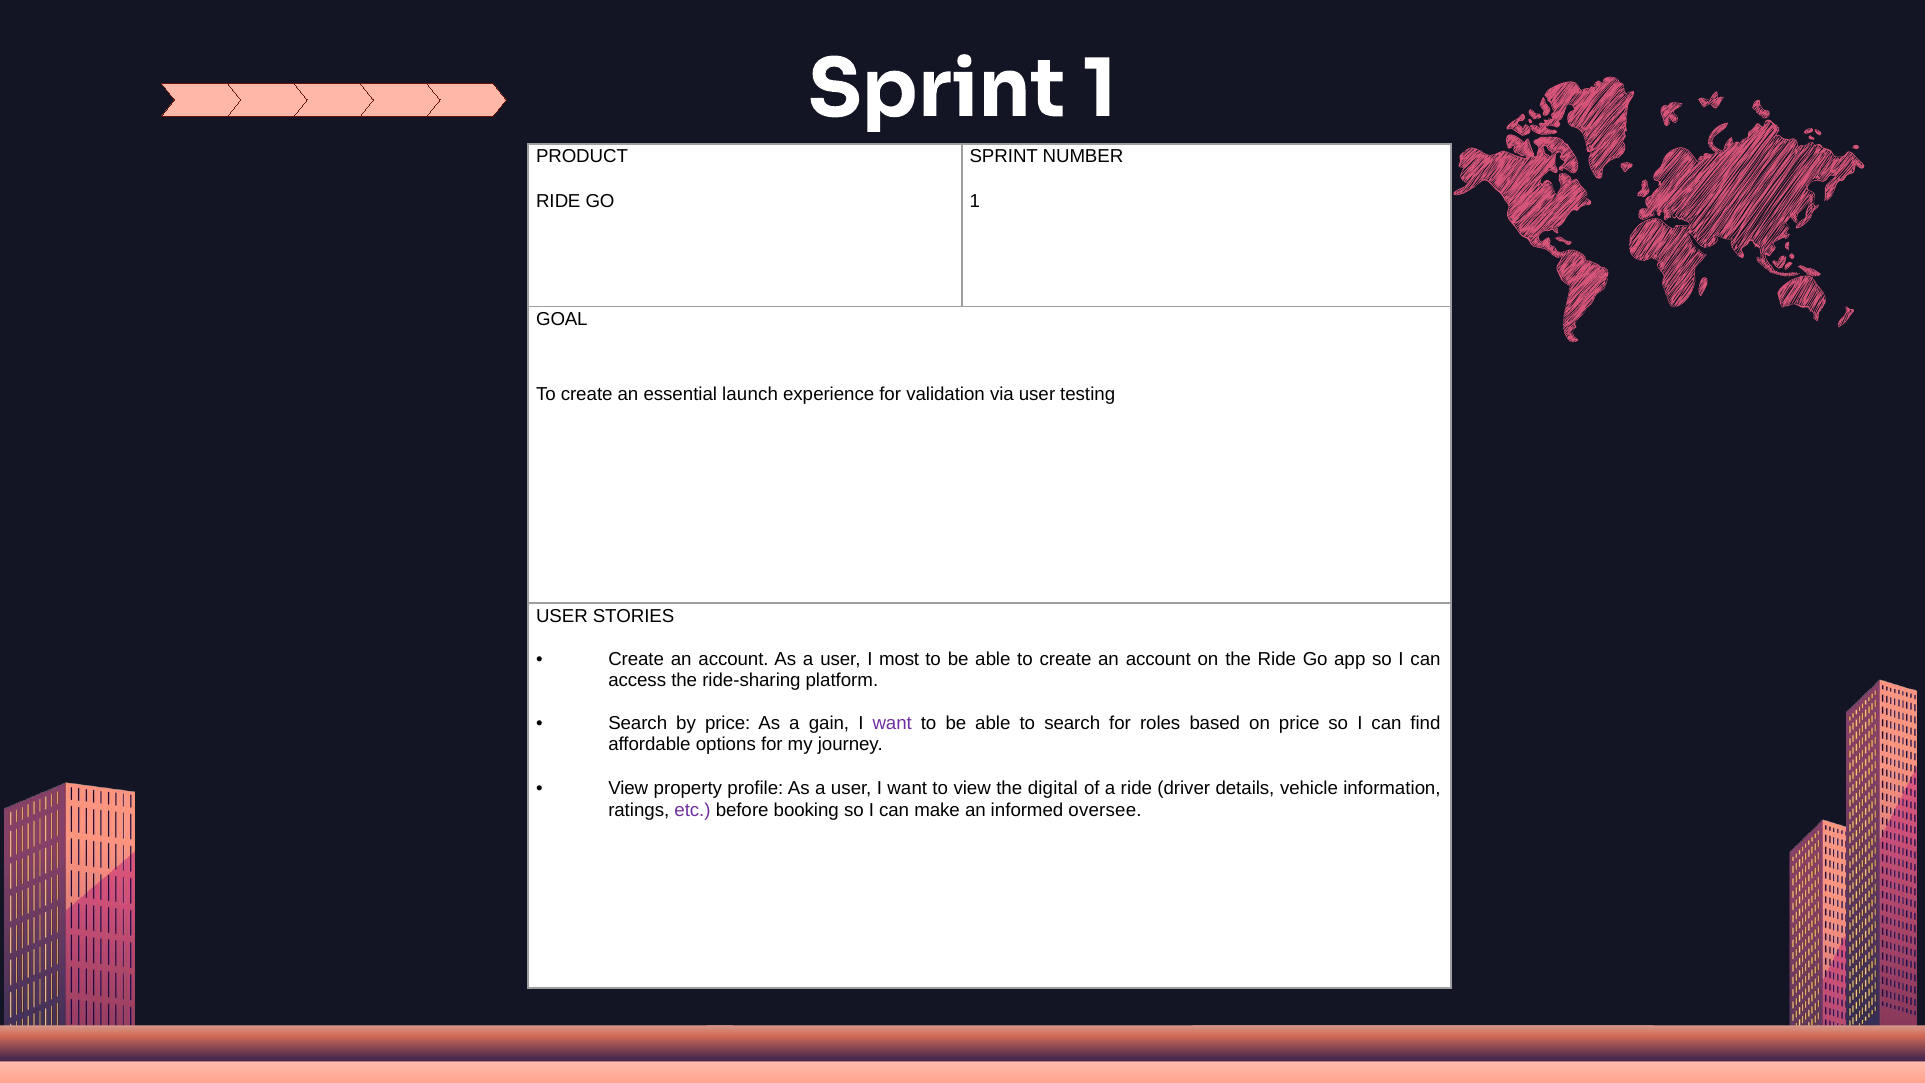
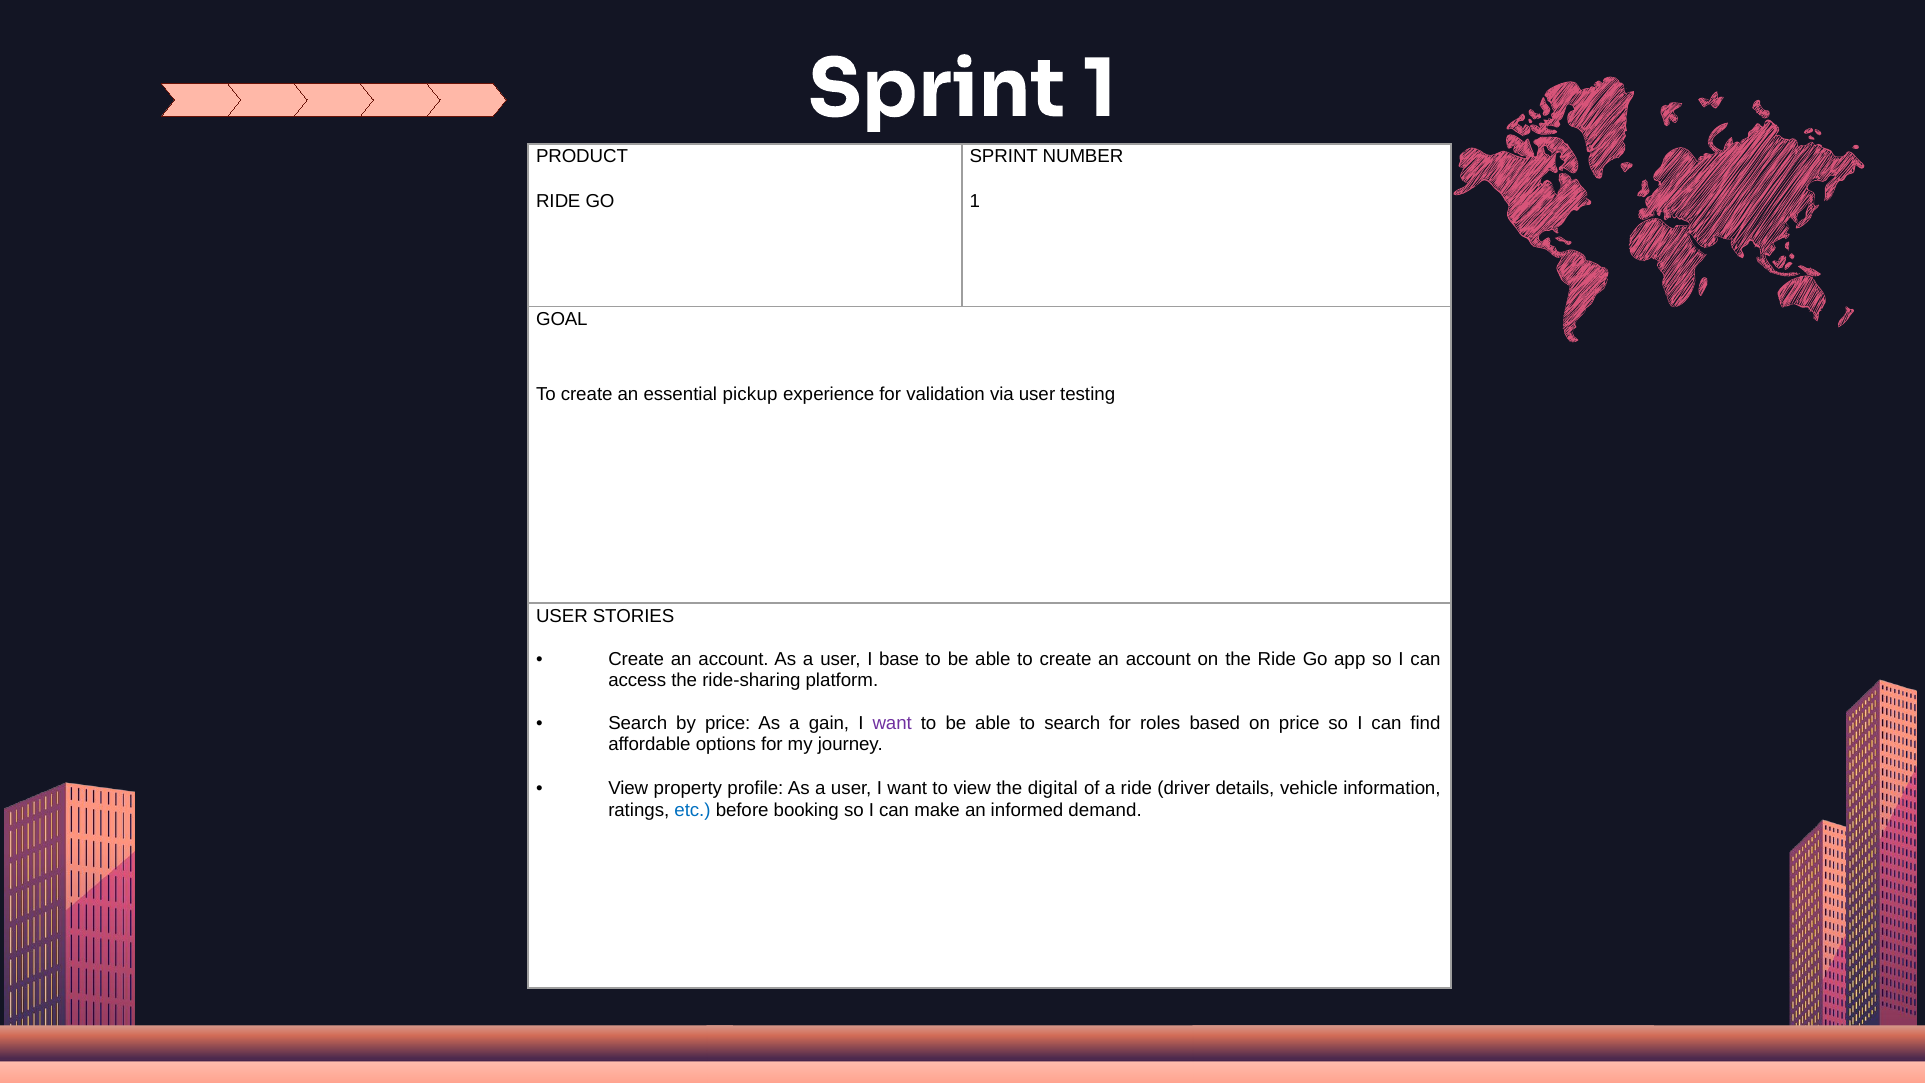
launch: launch -> pickup (750, 395)
most: most -> base (899, 659)
etc colour: purple -> blue (692, 811)
oversee: oversee -> demand (1105, 811)
